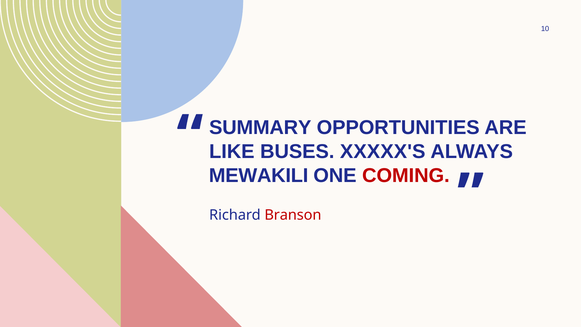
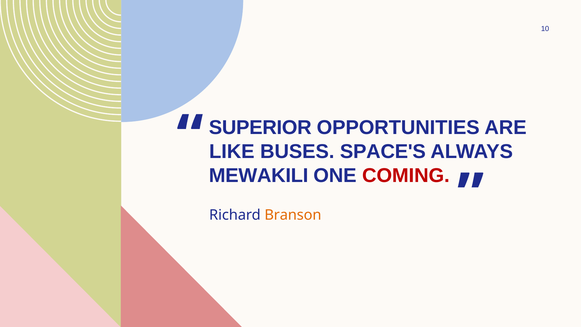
SUMMARY: SUMMARY -> SUPERIOR (260, 128)
XXXXX'S: XXXXX'S -> SPACE'S (383, 152)
Branson colour: red -> orange (293, 215)
